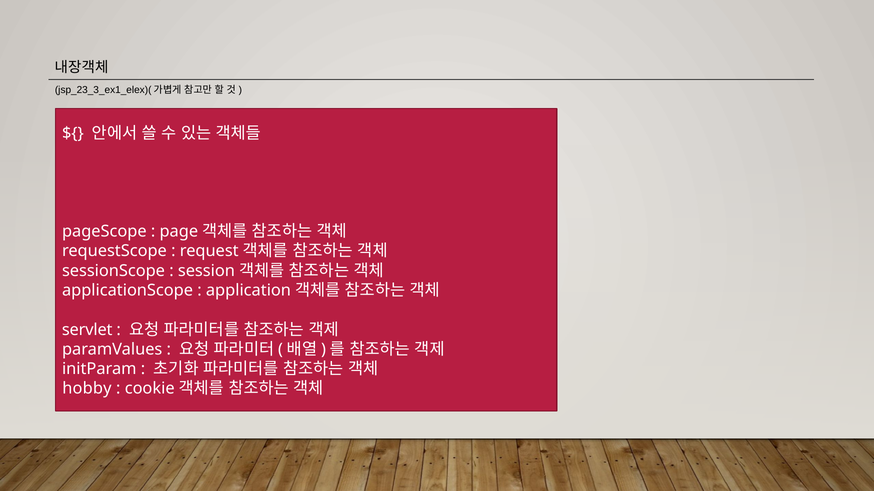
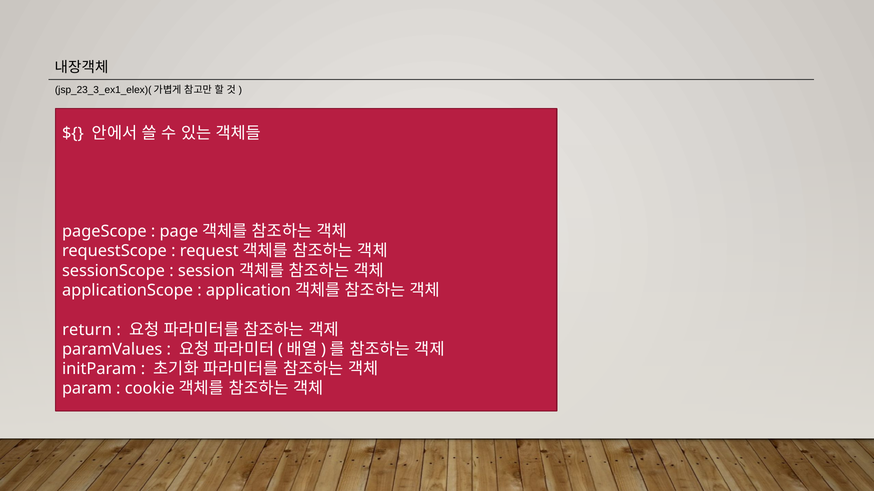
servlet: servlet -> return (87, 330)
hobby: hobby -> param (87, 389)
